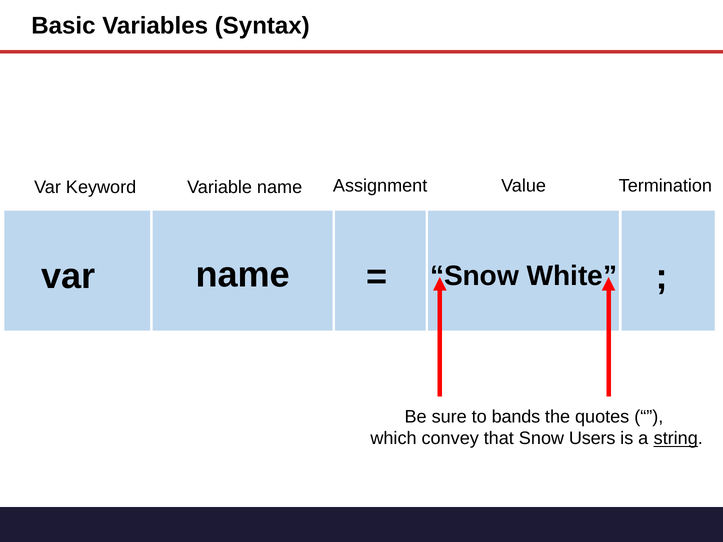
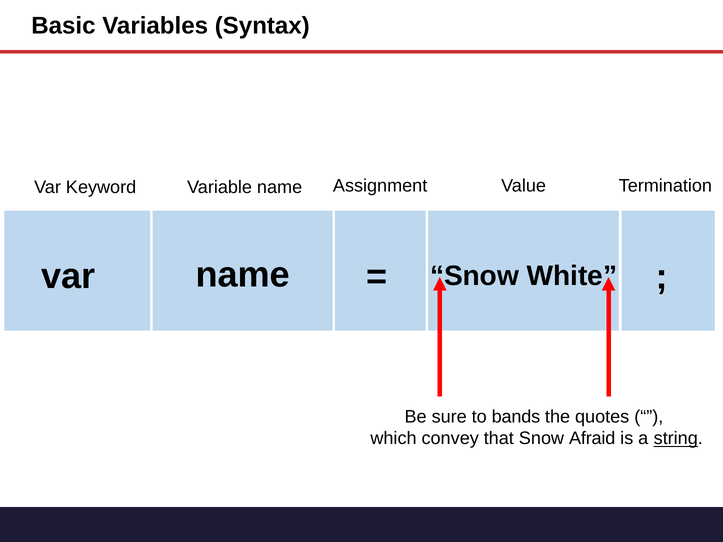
Users: Users -> Afraid (592, 439)
